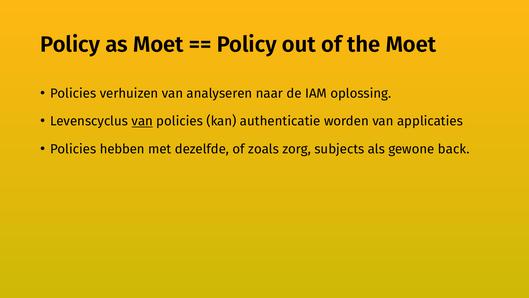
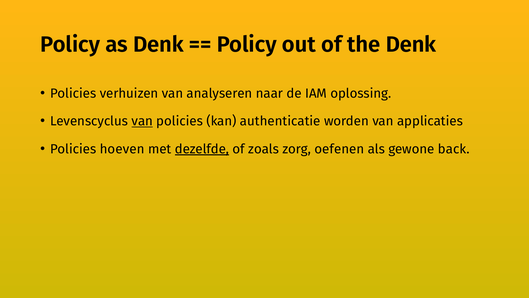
as Moet: Moet -> Denk (158, 44)
the Moet: Moet -> Denk (411, 44)
hebben: hebben -> hoeven (122, 149)
dezelfde underline: none -> present (202, 149)
subjects: subjects -> oefenen (339, 149)
